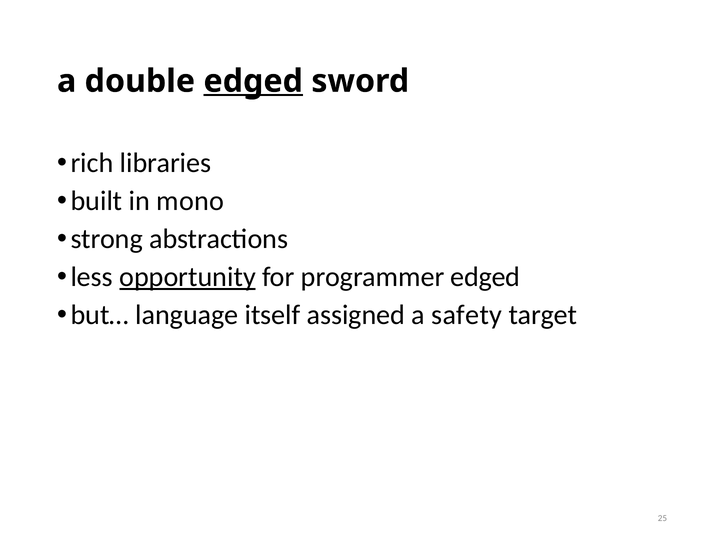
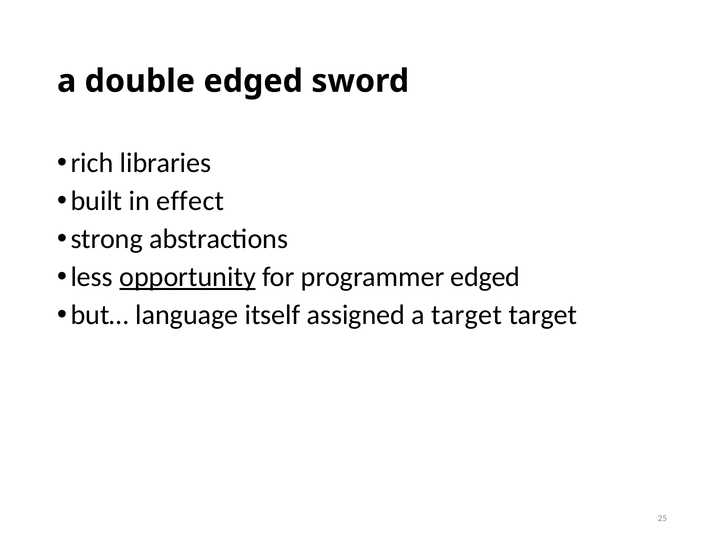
edged underline: present -> none (253, 81)
mono: mono -> effect (190, 201)
a safety: safety -> target (467, 315)
